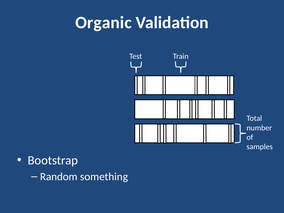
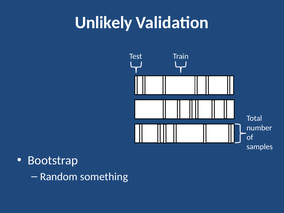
Organic: Organic -> Unlikely (104, 23)
